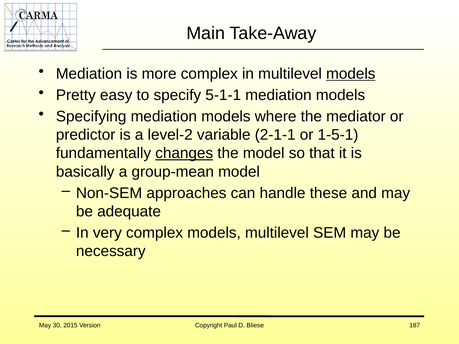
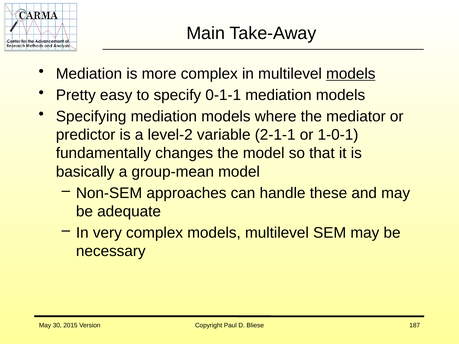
5-1-1: 5-1-1 -> 0-1-1 (223, 95)
1-5-1: 1-5-1 -> 1-0-1 (338, 135)
changes underline: present -> none (184, 153)
